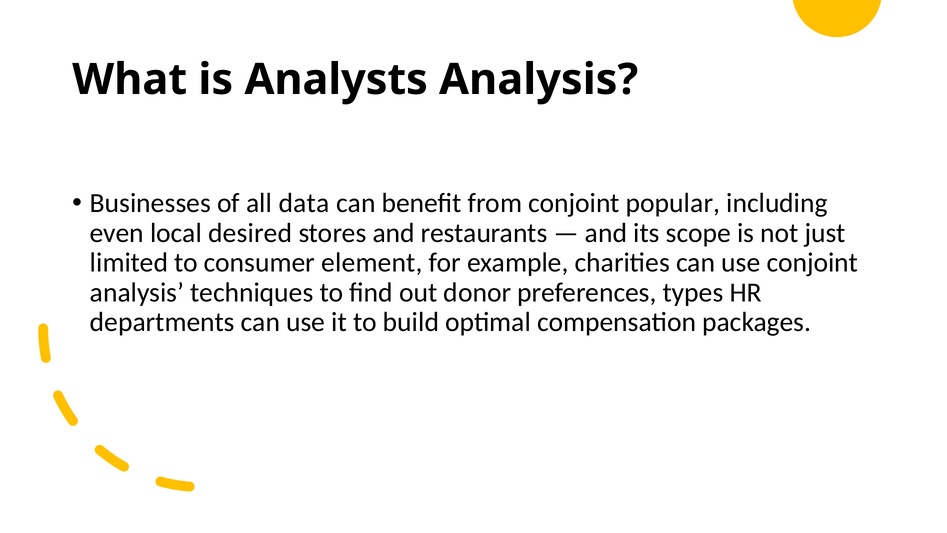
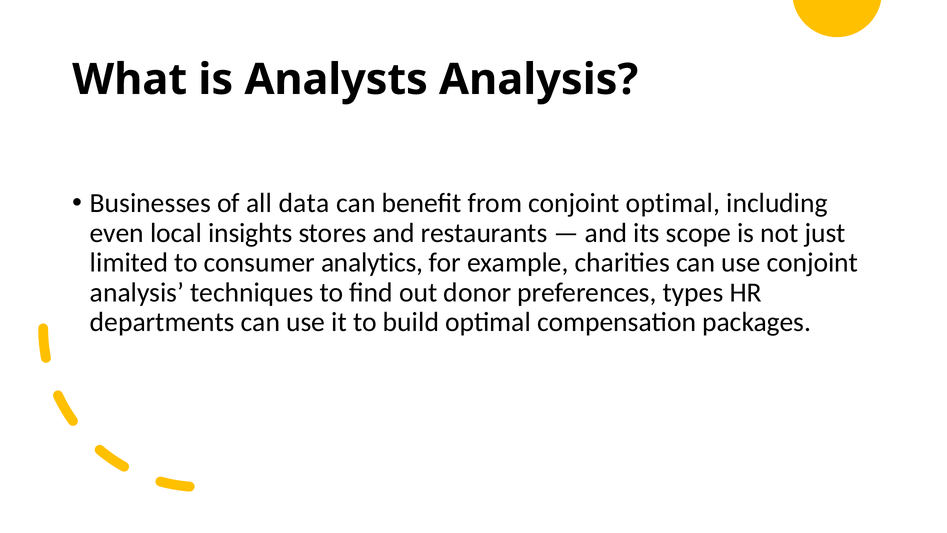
conjoint popular: popular -> optimal (673, 203)
desired: desired -> insights (250, 233)
element: element -> analytics (372, 263)
